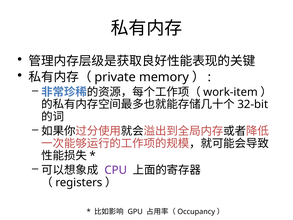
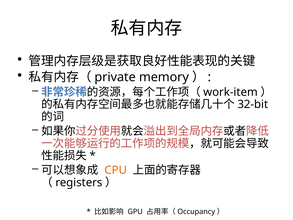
CPU colour: purple -> orange (116, 170)
